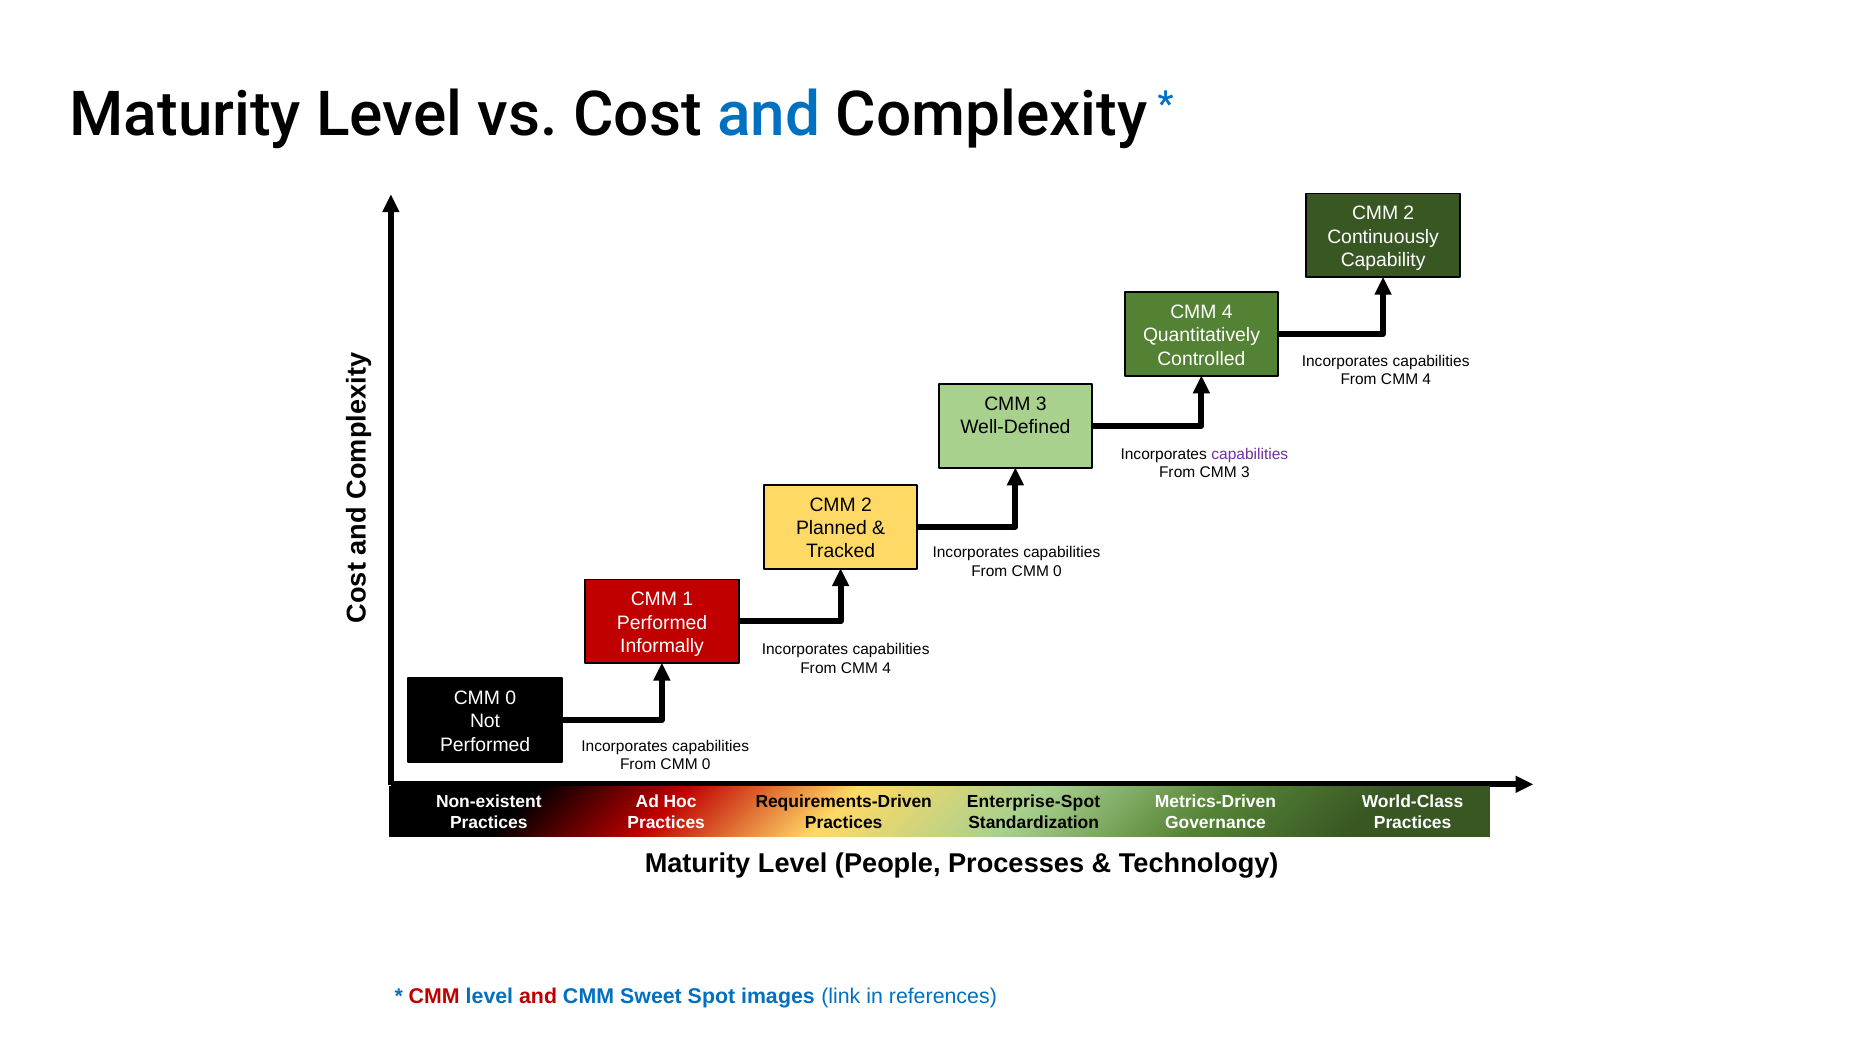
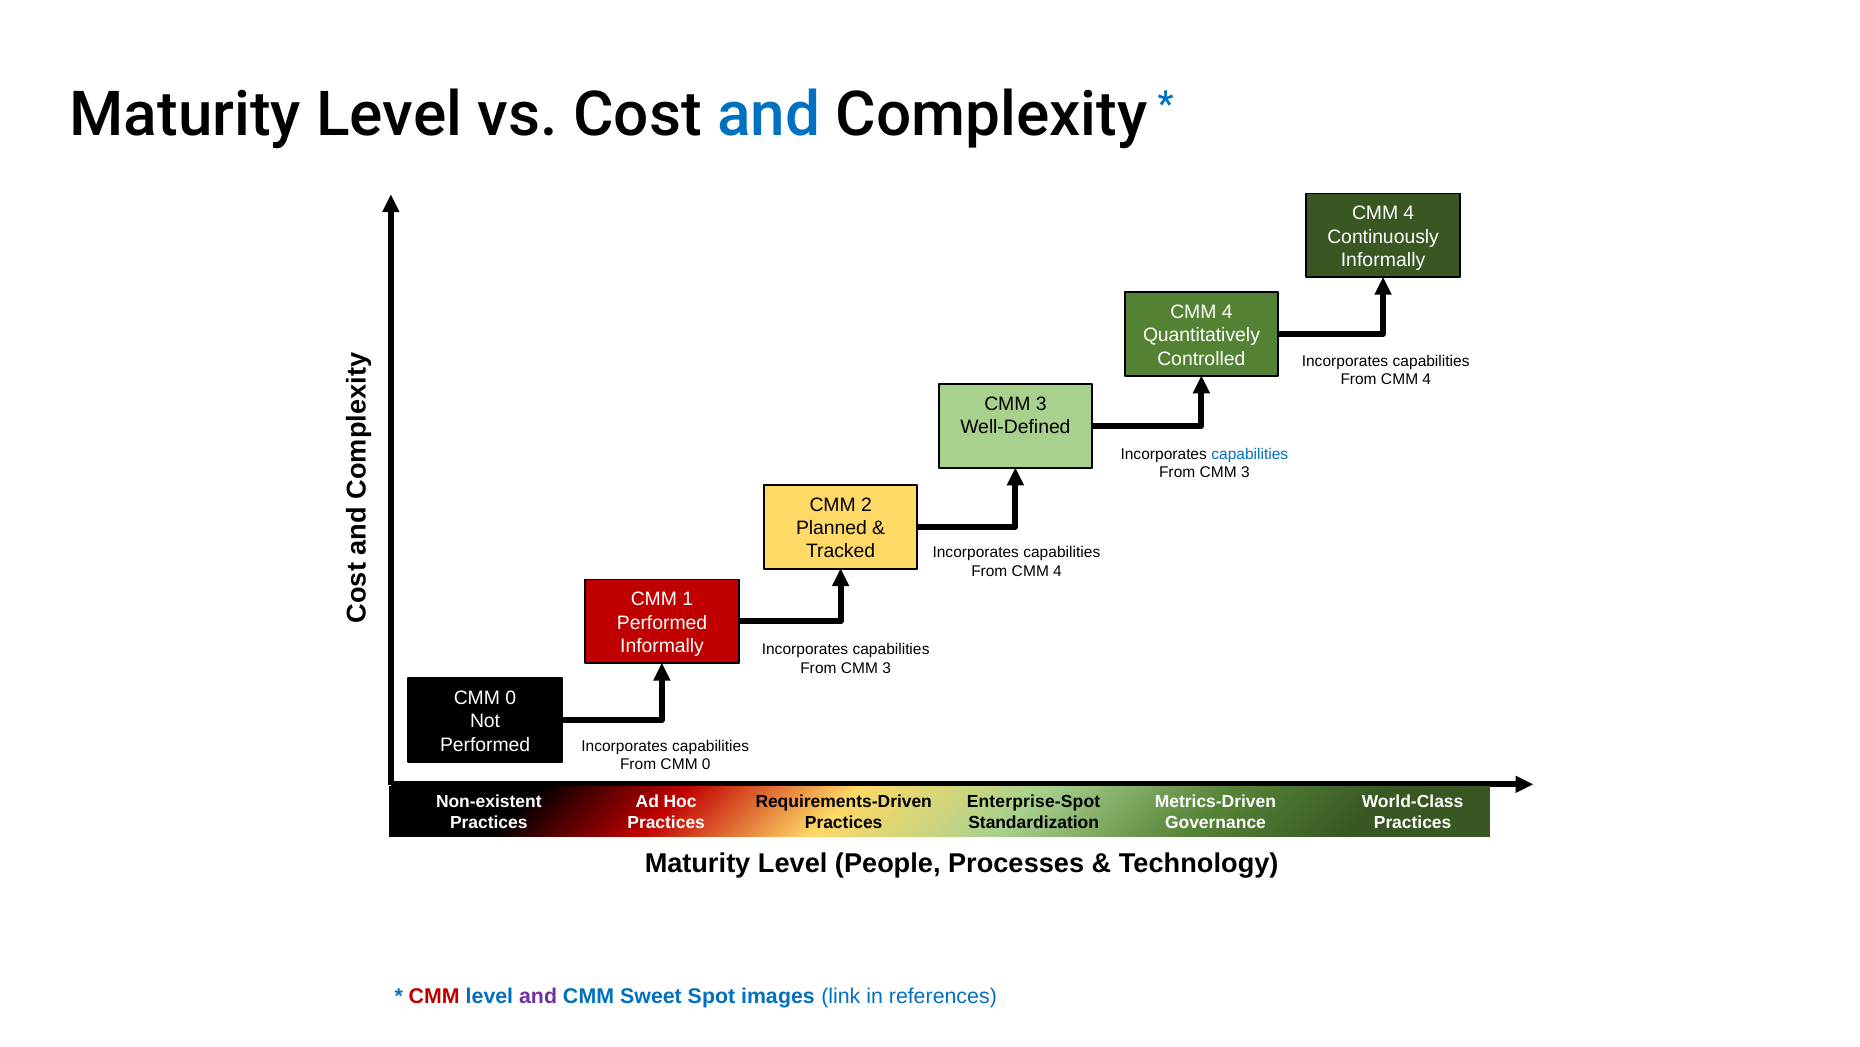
2: 2 -> 4 (1409, 213)
Capability: Capability -> Informally (1383, 260)
capabilities colour: purple -> blue (1250, 454)
0: 0 -> 4 (1058, 571)
4: 4 -> 3 (887, 668)
and colour: red -> purple (538, 996)
